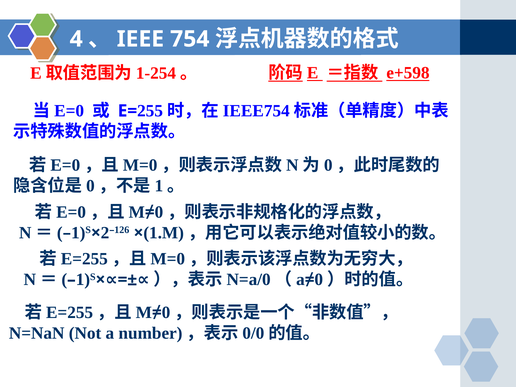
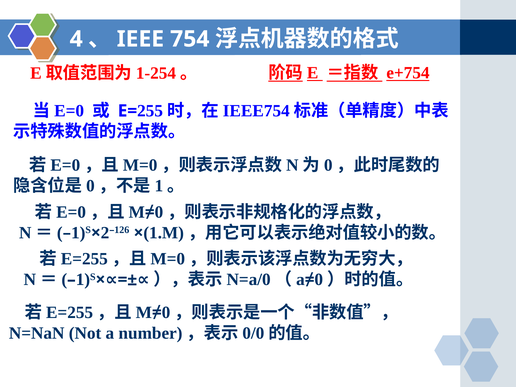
e+598: e+598 -> e+754 (408, 73)
